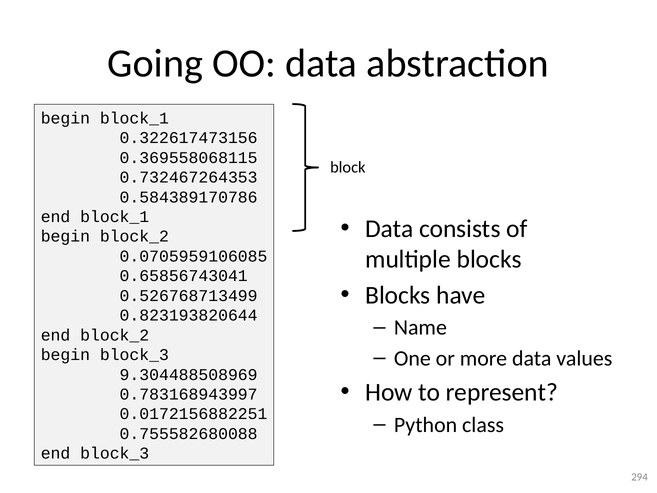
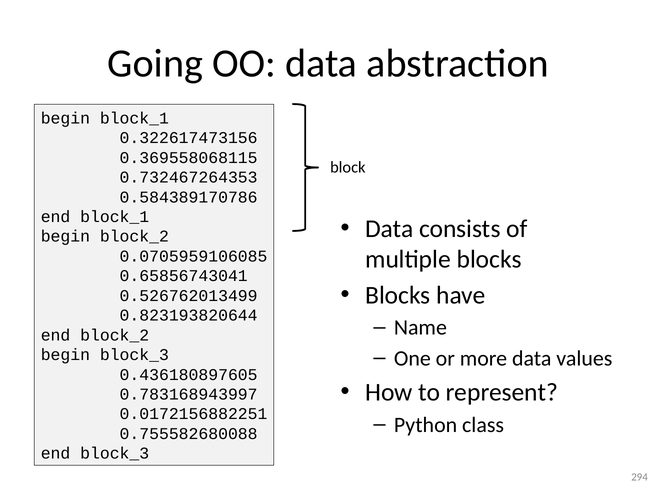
0.526768713499: 0.526768713499 -> 0.526762013499 (189, 296)
9.304488508969: 9.304488508969 -> 0.436180897605 (189, 374)
